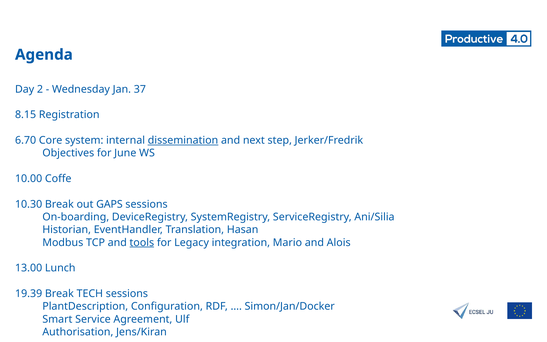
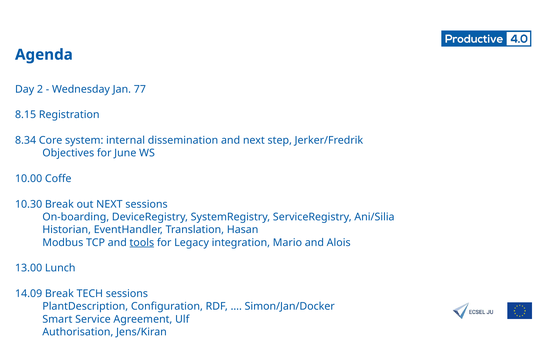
37: 37 -> 77 (140, 89)
6.70: 6.70 -> 8.34 (26, 140)
dissemination underline: present -> none (183, 140)
out GAPS: GAPS -> NEXT (109, 204)
19.39: 19.39 -> 14.09 (29, 294)
